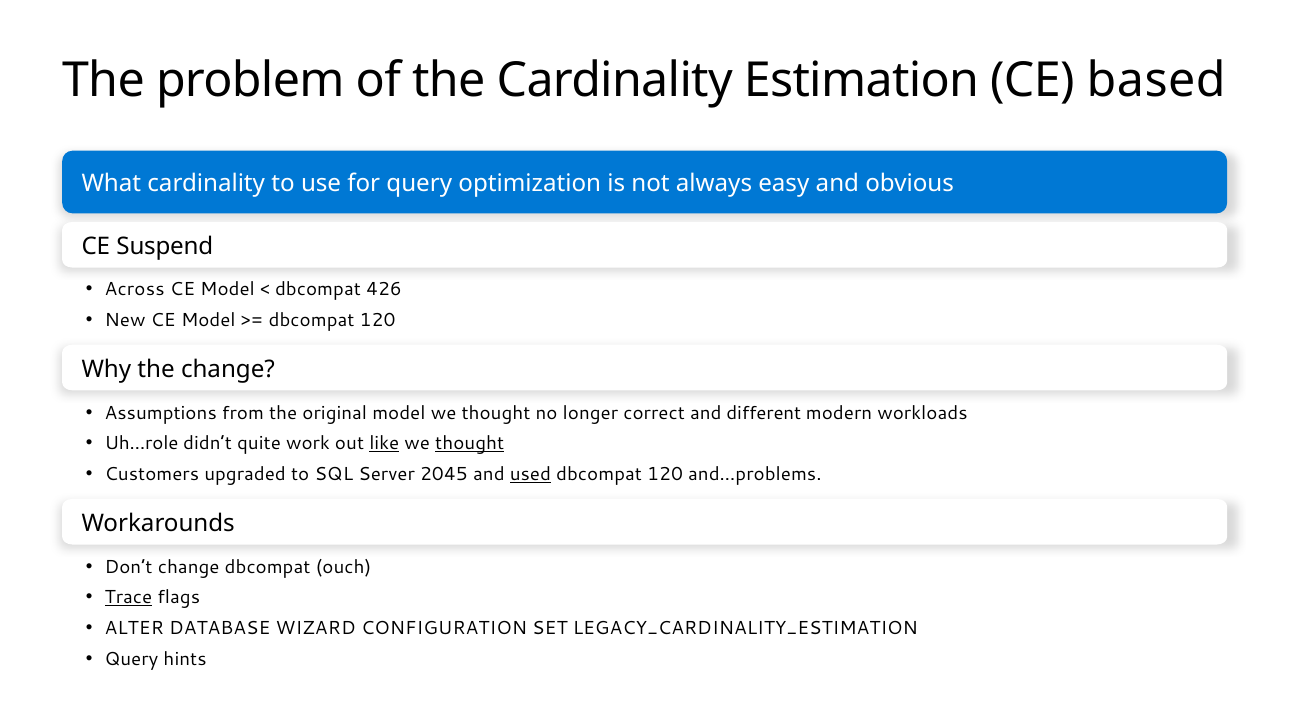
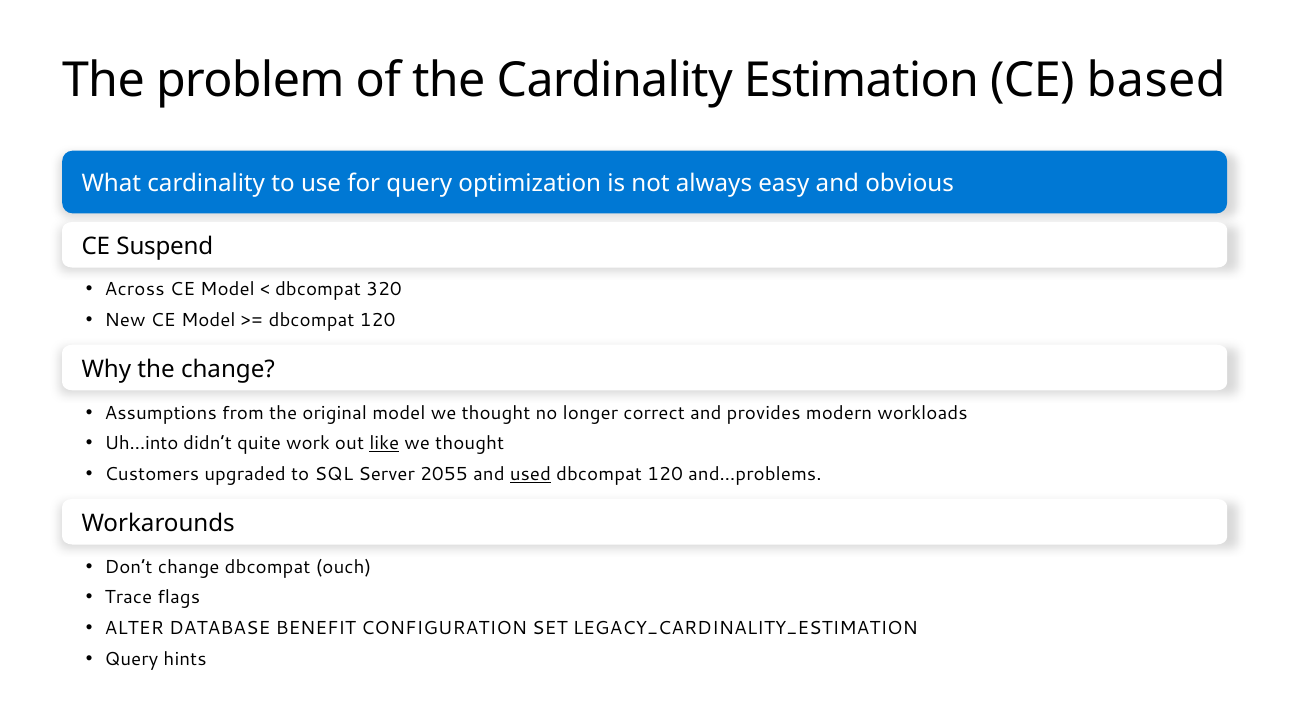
426: 426 -> 320 (384, 290)
different: different -> provides (764, 413)
Uh…role: Uh…role -> Uh…into (141, 444)
thought underline: present -> none (470, 444)
2045: 2045 -> 2055 (444, 474)
Trace underline: present -> none (128, 598)
WIZARD: WIZARD -> BENEFIT (316, 628)
